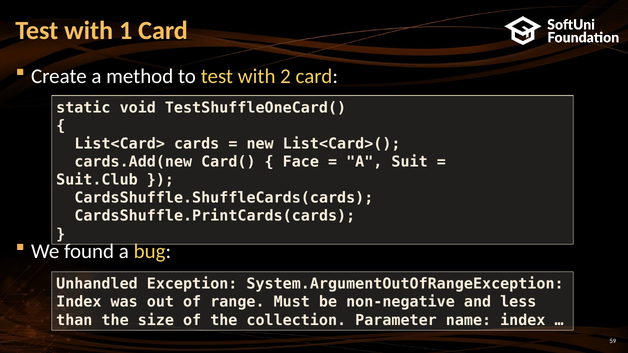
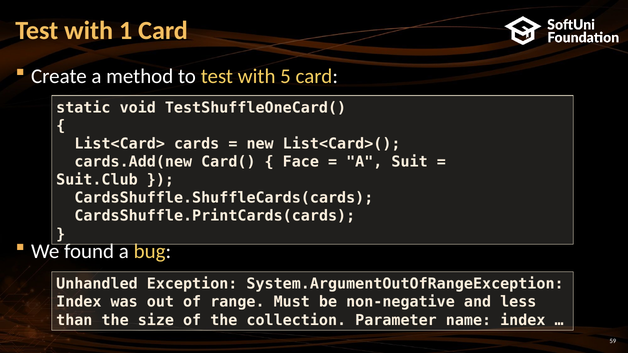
2: 2 -> 5 (286, 76)
